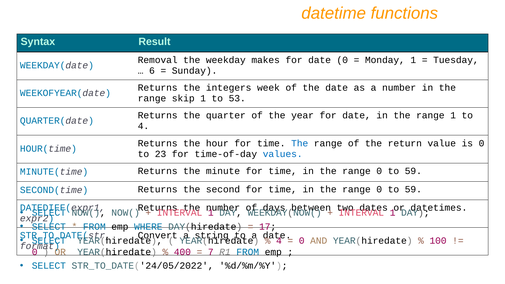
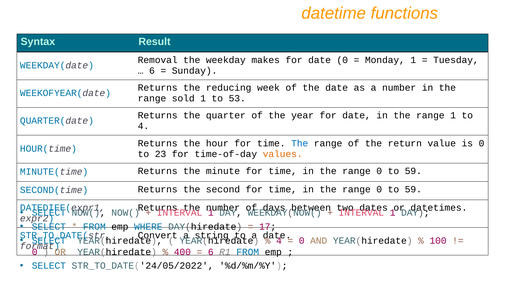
integers: integers -> reducing (229, 88)
skip: skip -> sold (183, 98)
values colour: blue -> orange (283, 154)
7: 7 -> 6 (211, 252)
